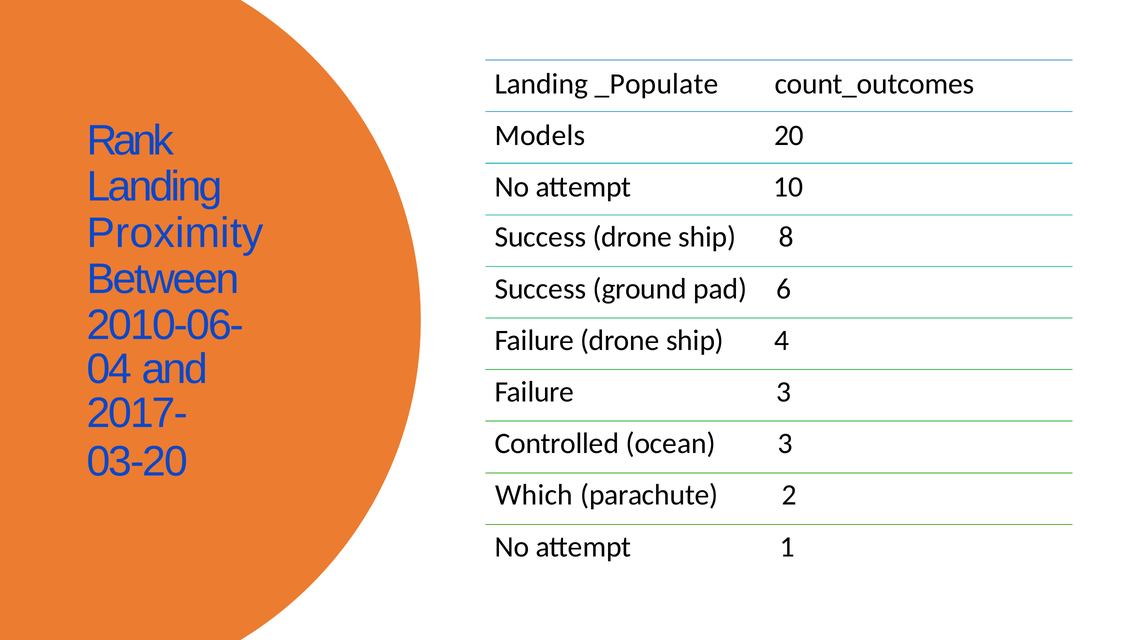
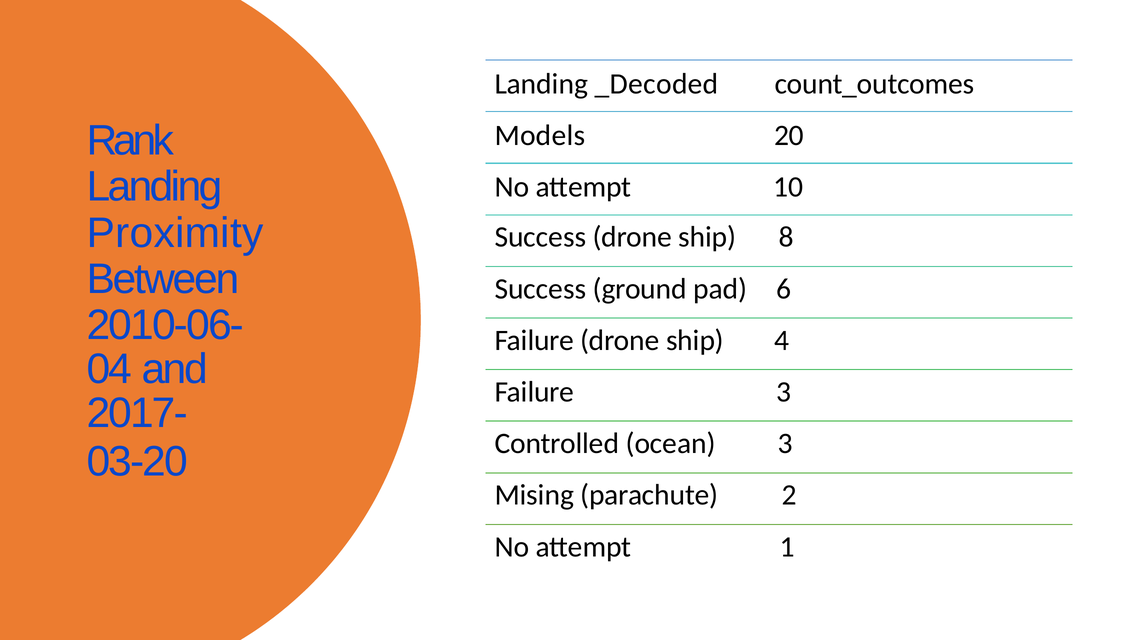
_Populate: _Populate -> _Decoded (657, 84)
Which: Which -> Mising (534, 495)
